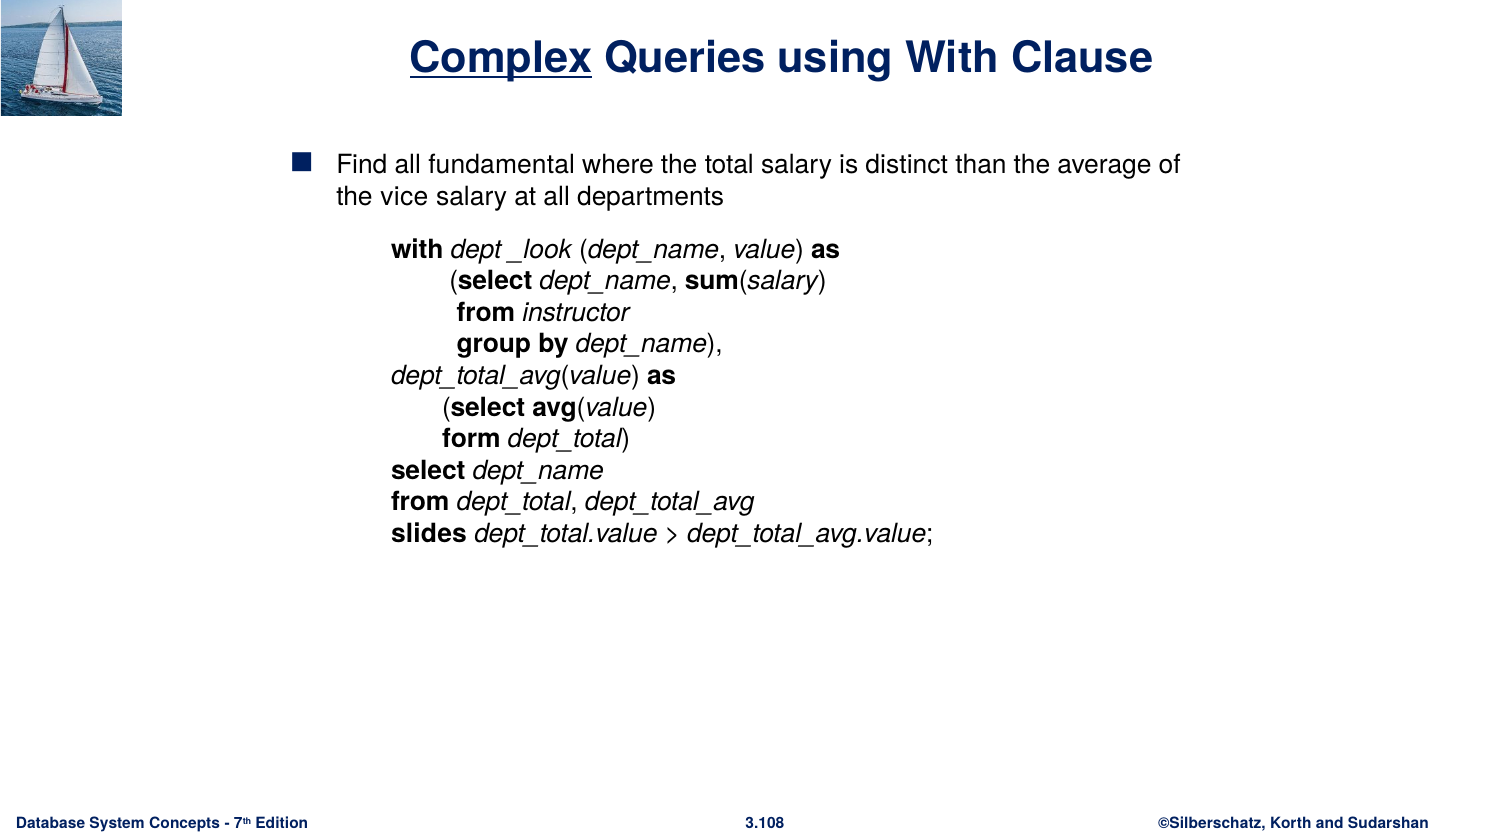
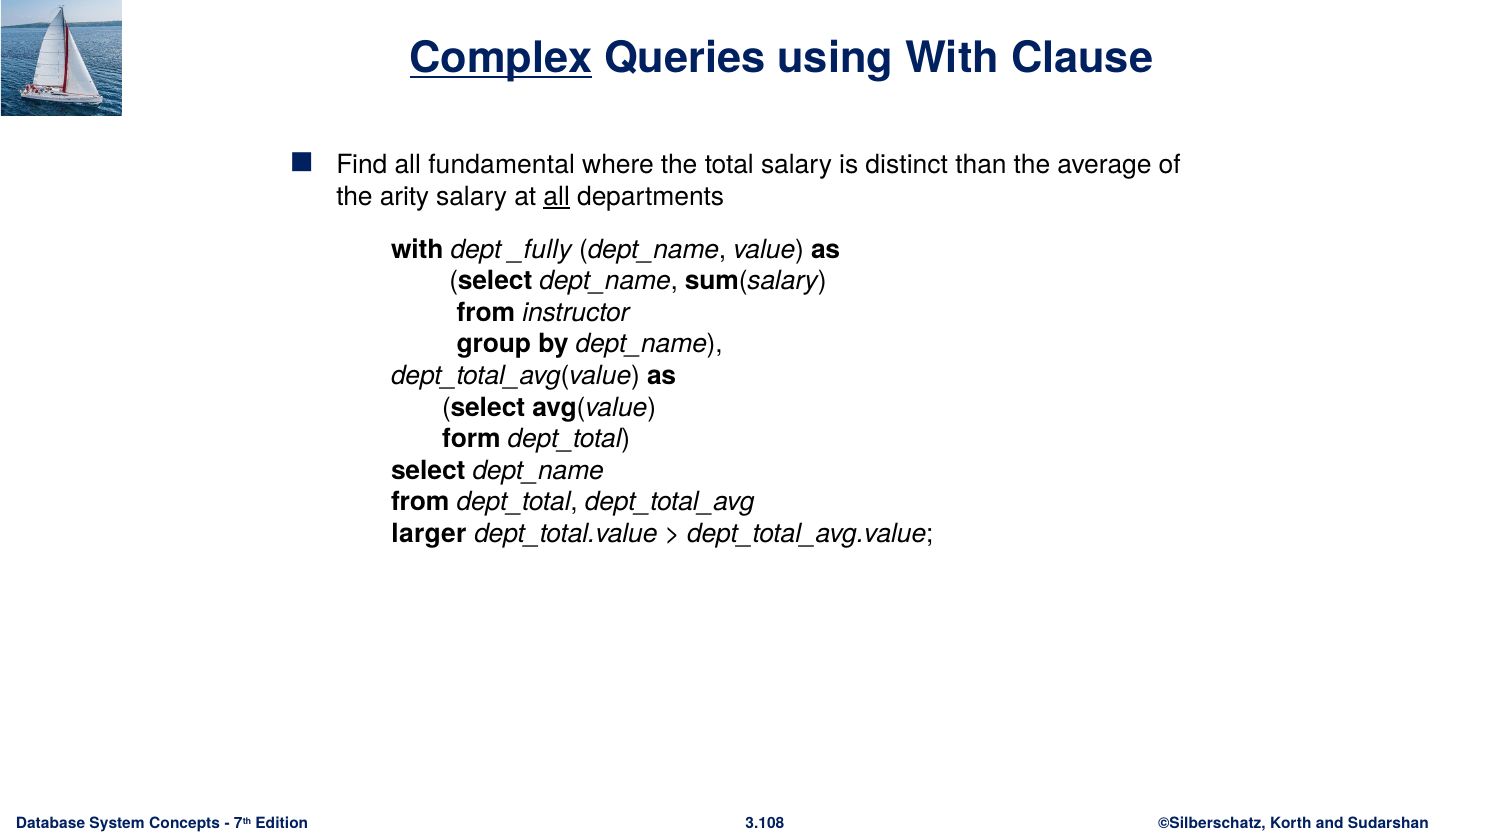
vice: vice -> arity (405, 197)
all underline: none -> present (557, 197)
_look: _look -> _fully (540, 250)
slides: slides -> larger (429, 534)
